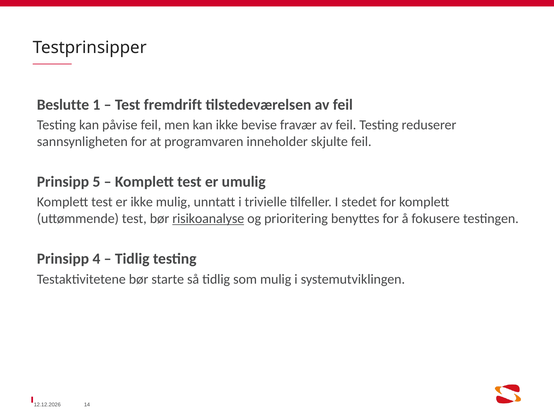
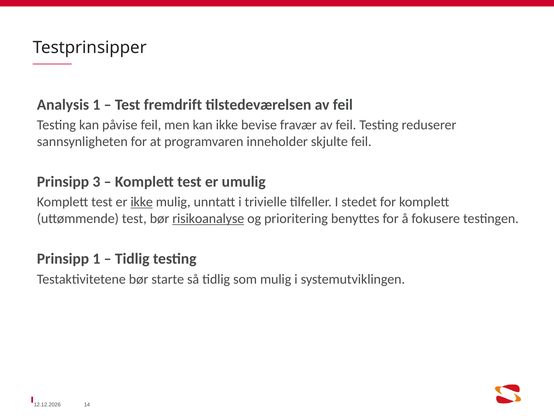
Beslutte: Beslutte -> Analysis (63, 105)
5: 5 -> 3 (96, 182)
ikke underline: none -> present (142, 202)
Prinsipp 4: 4 -> 1 (96, 259)
